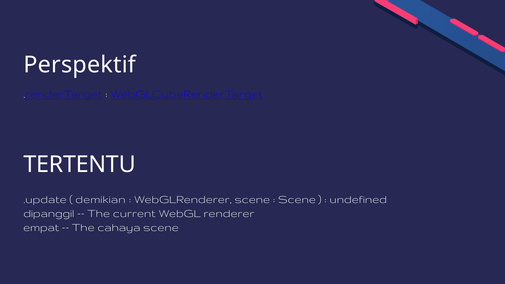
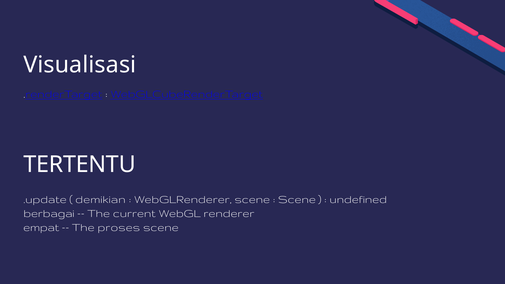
Perspektif: Perspektif -> Visualisasi (80, 65)
dipanggil: dipanggil -> berbagai (49, 213)
cahaya: cahaya -> proses (119, 227)
